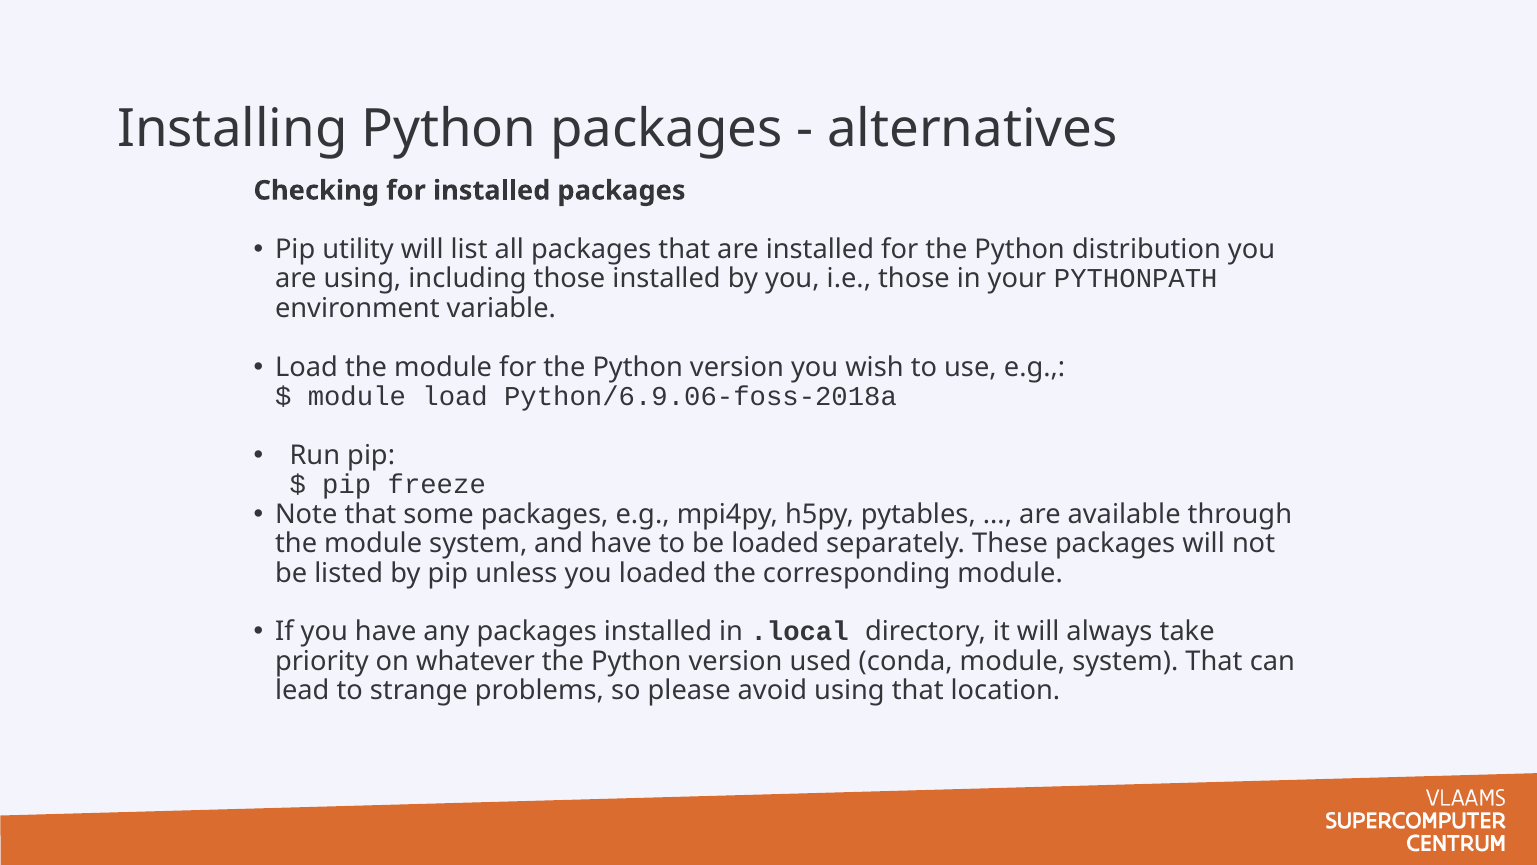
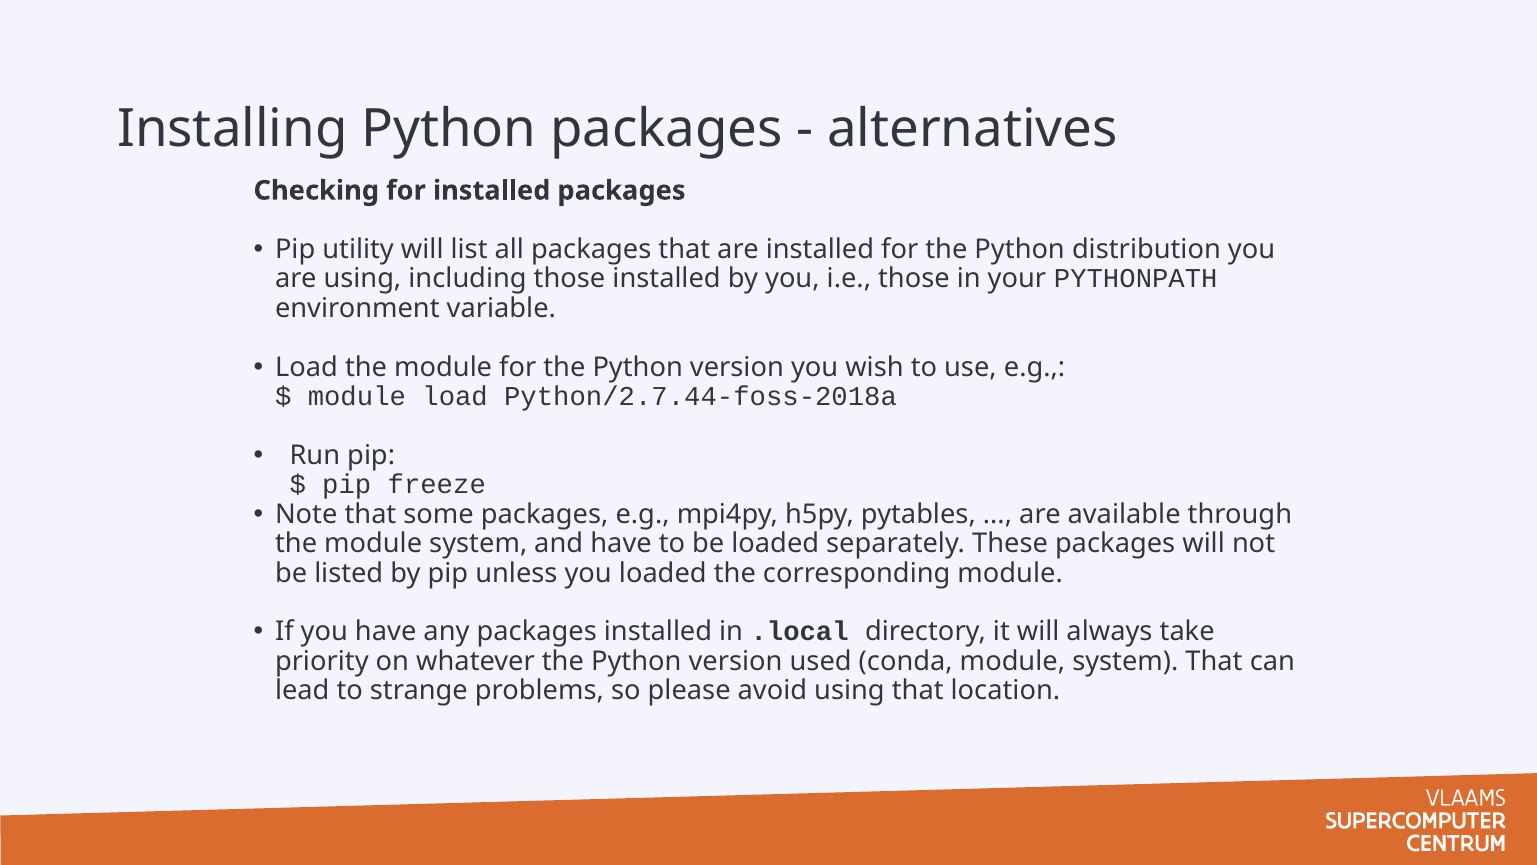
Python/6.9.06-foss-2018a: Python/6.9.06-foss-2018a -> Python/2.7.44-foss-2018a (701, 396)
